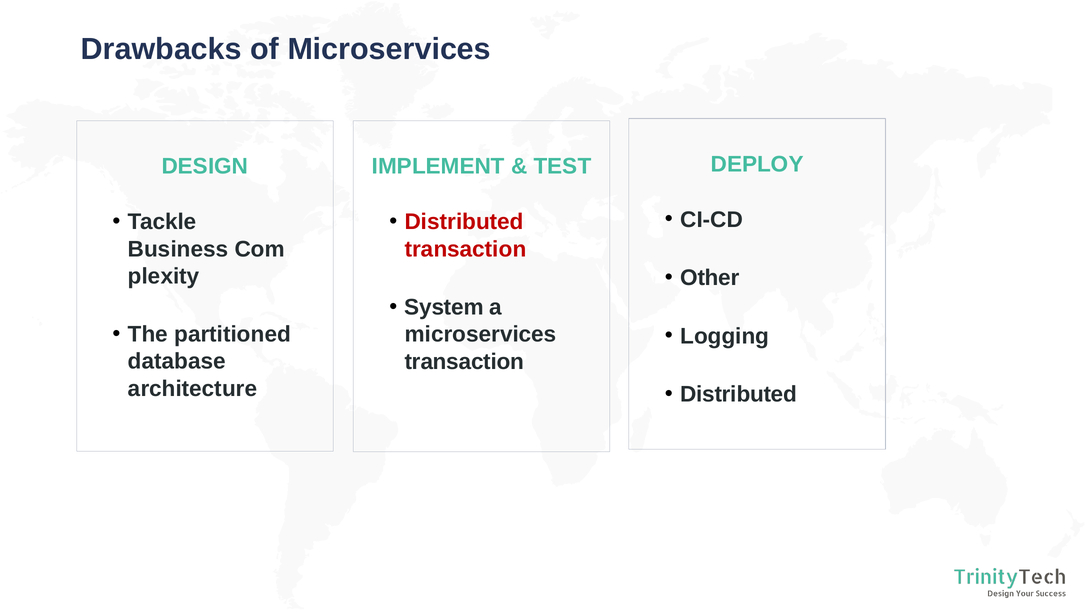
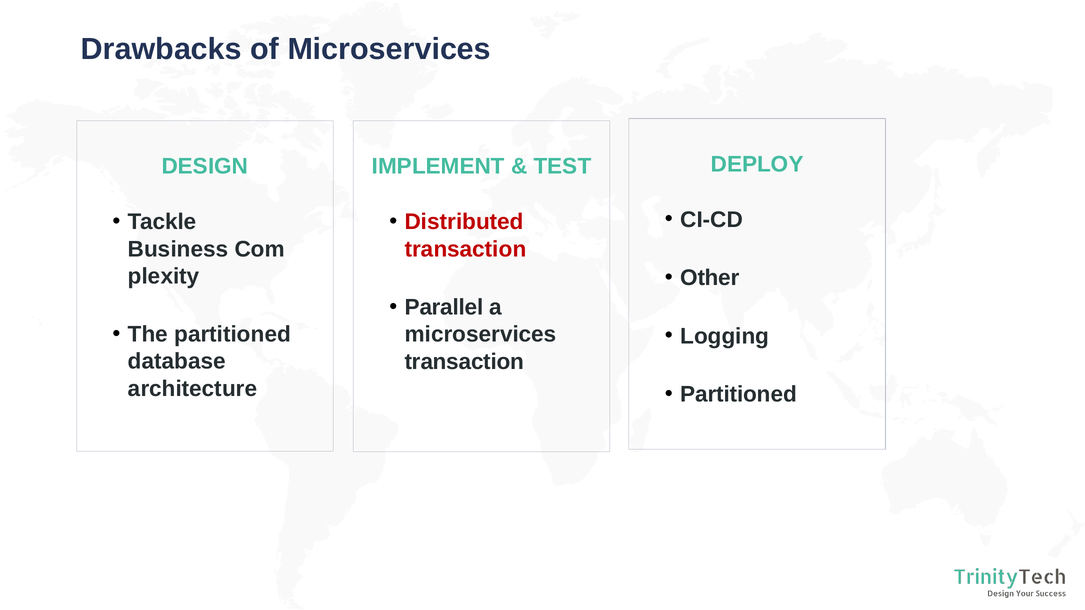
System: System -> Parallel (444, 308)
Distributed: Distributed -> Partitioned (739, 395)
